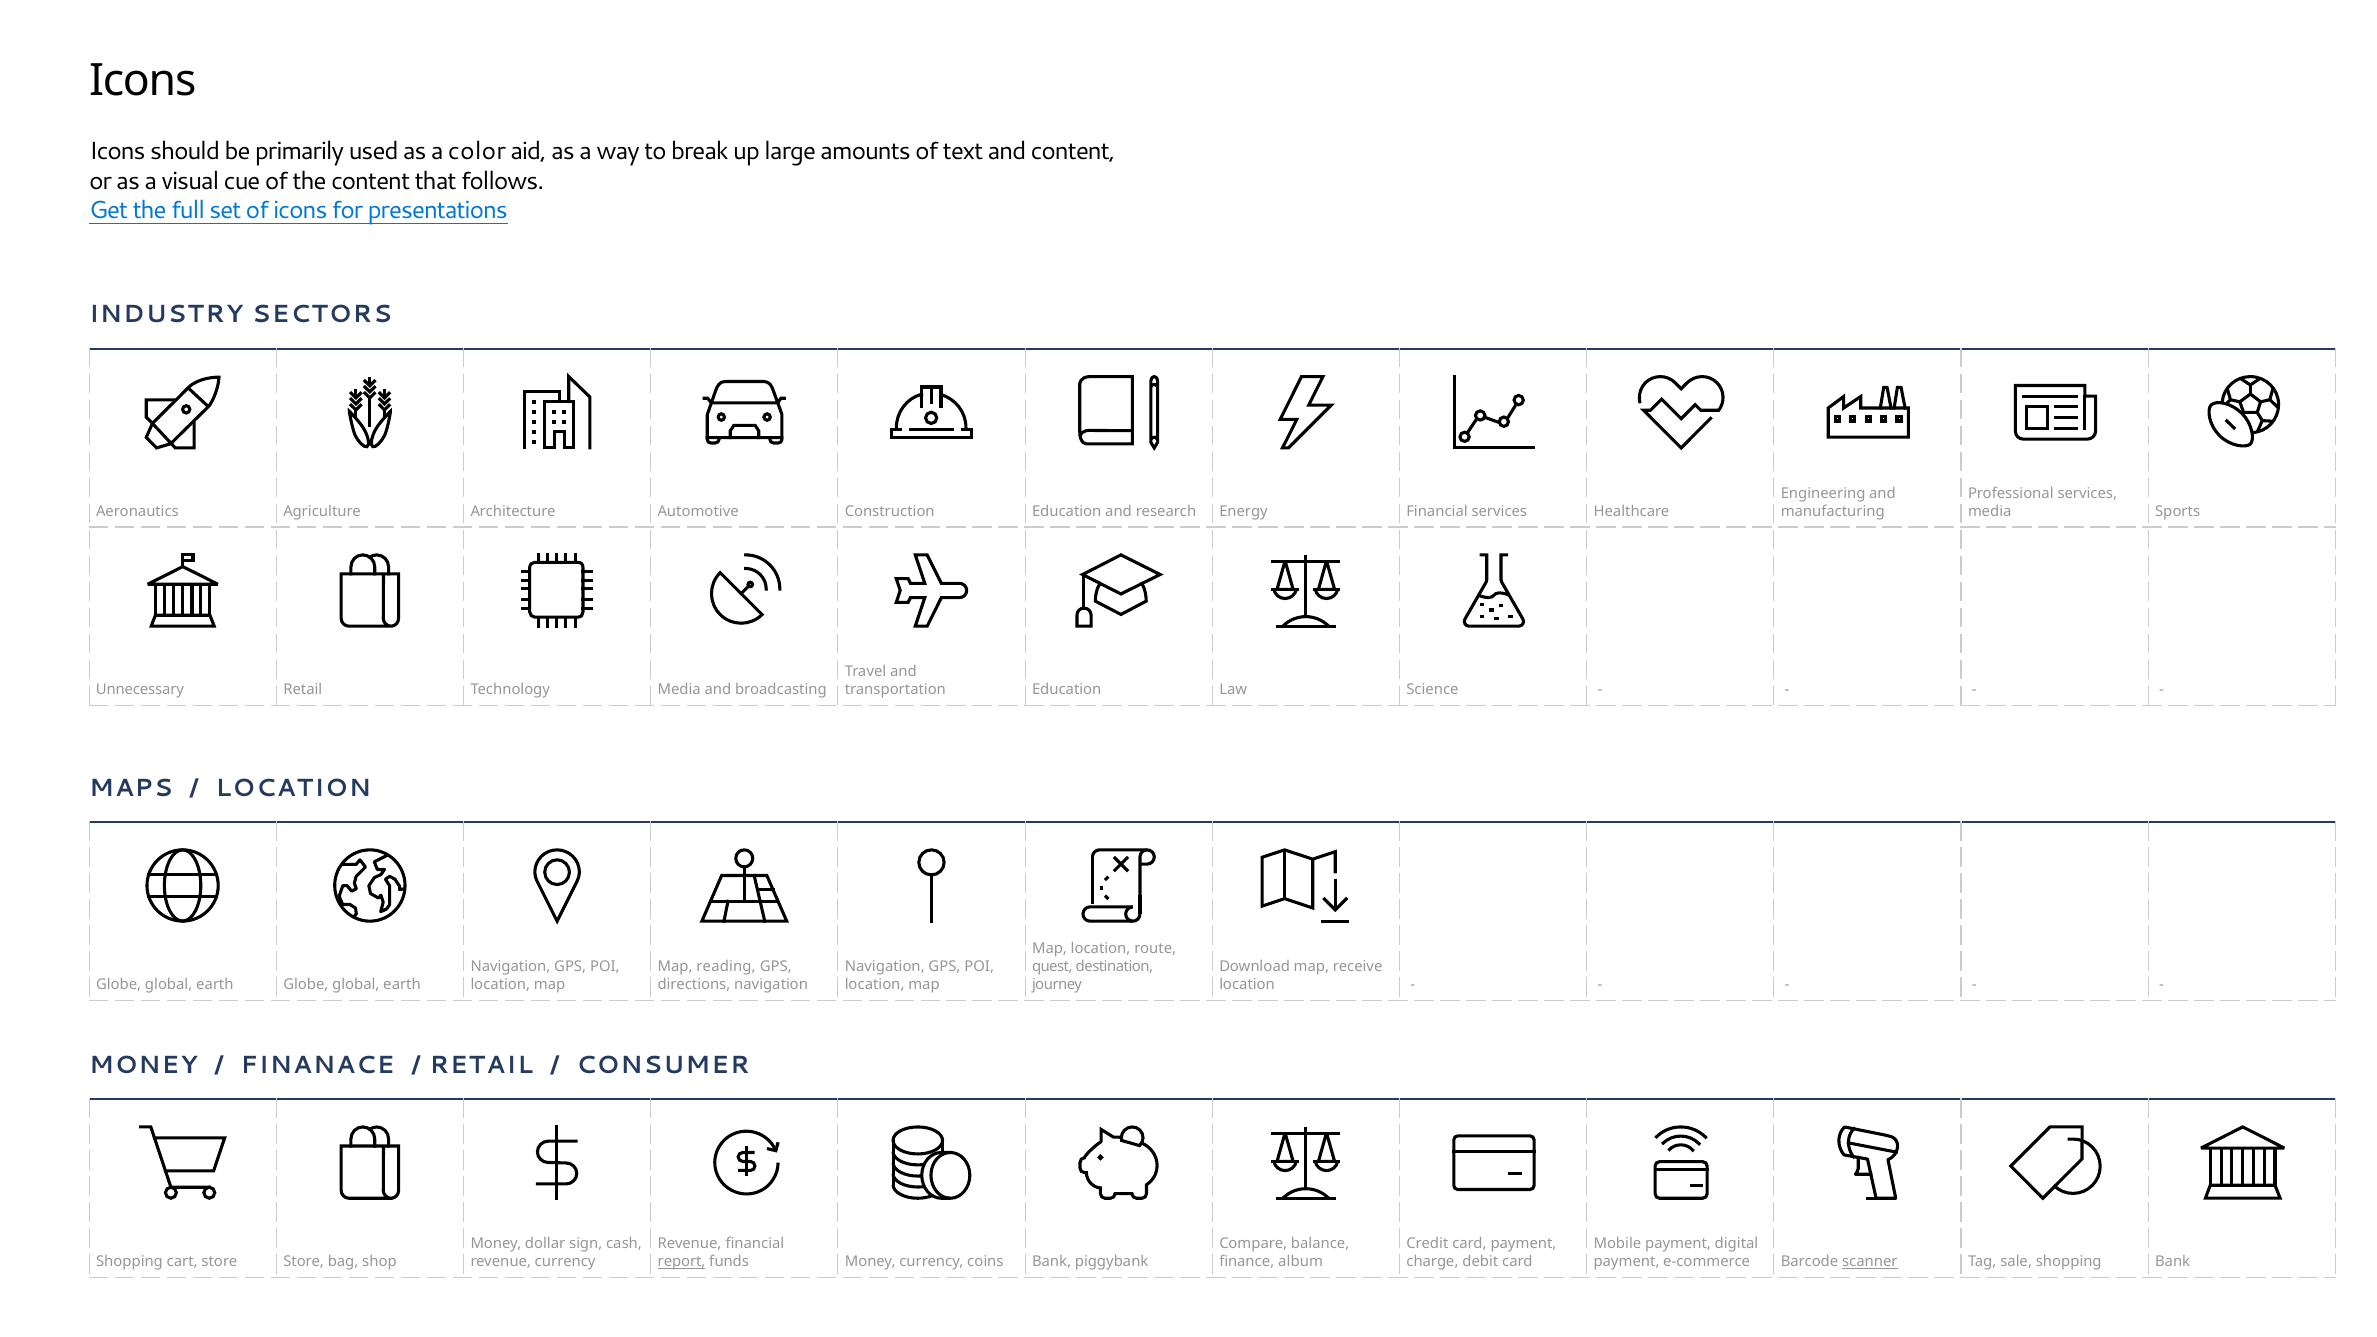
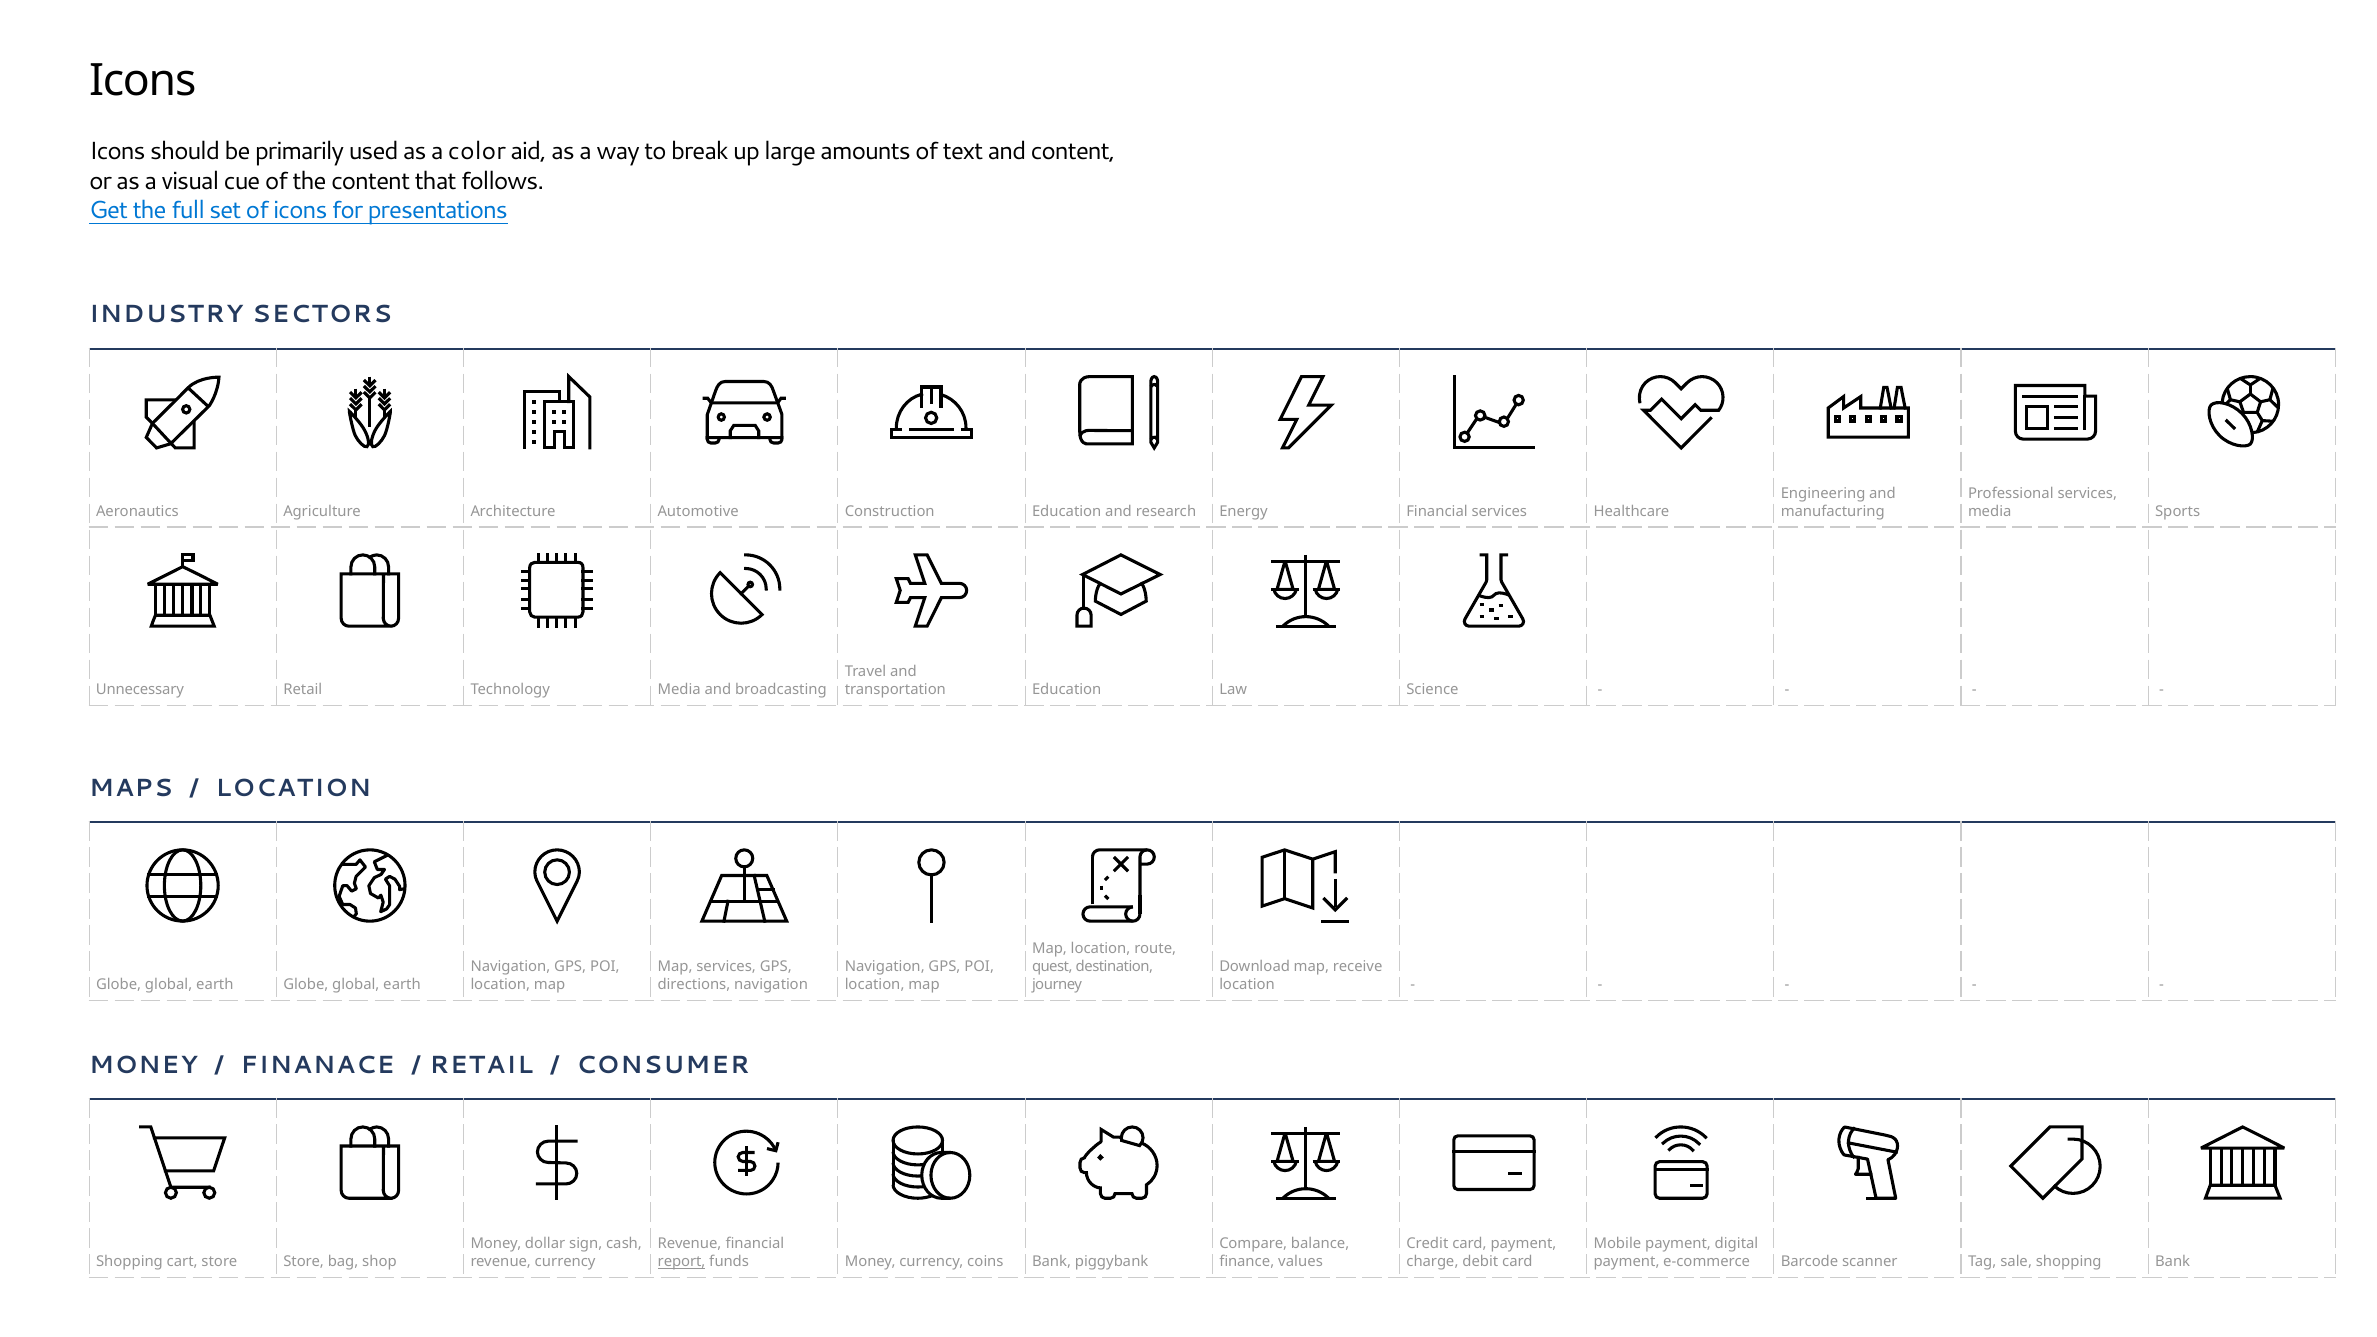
Map reading: reading -> services (726, 966)
album: album -> values (1301, 1262)
scanner underline: present -> none (1870, 1262)
